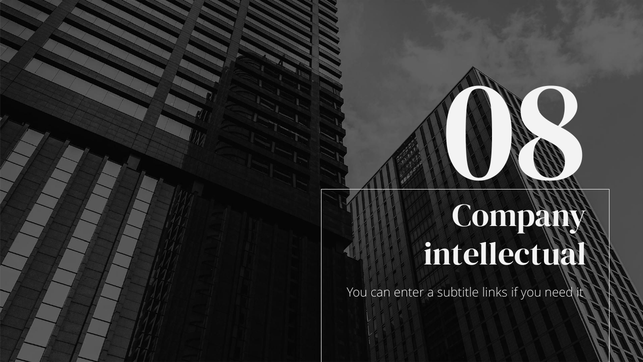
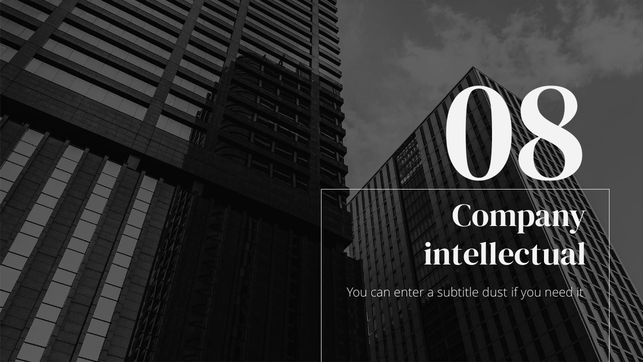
links: links -> dust (495, 292)
